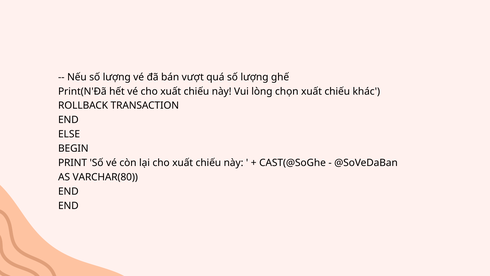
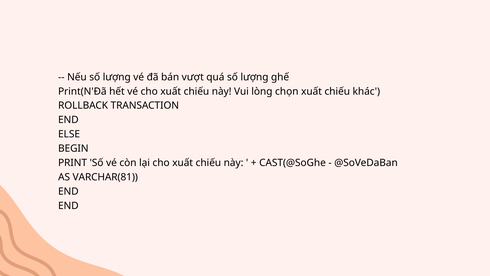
VARCHAR(80: VARCHAR(80 -> VARCHAR(81 (105, 177)
